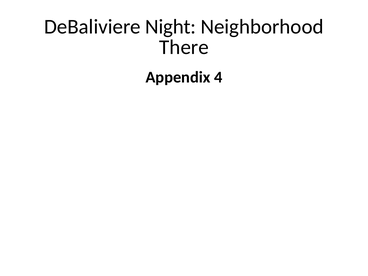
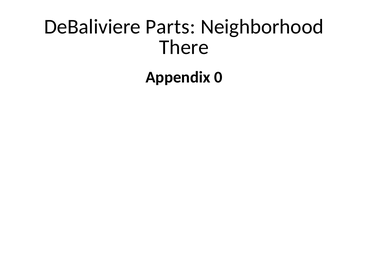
Night: Night -> Parts (170, 27)
4: 4 -> 0 (218, 77)
